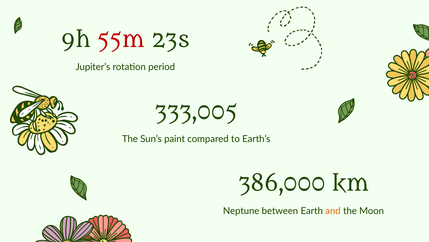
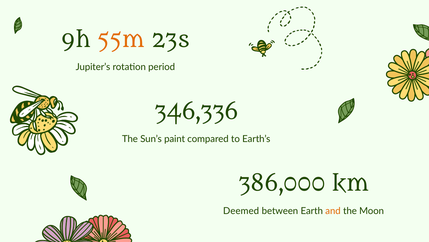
55m colour: red -> orange (121, 40)
333,005: 333,005 -> 346,336 (196, 112)
Neptune: Neptune -> Deemed (241, 210)
